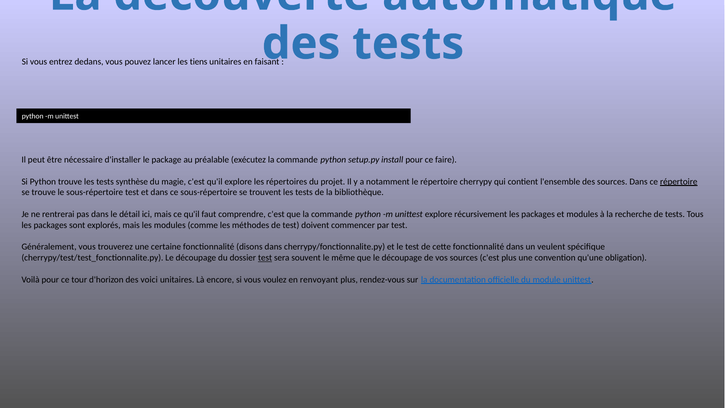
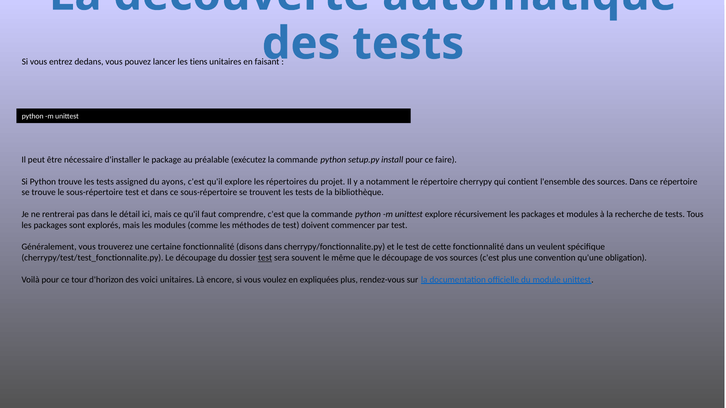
synthèse: synthèse -> assigned (132, 182)
magie: magie -> ayons (174, 182)
répertoire underline: present -> none (679, 182)
renvoyant: renvoyant -> expliquées (319, 280)
